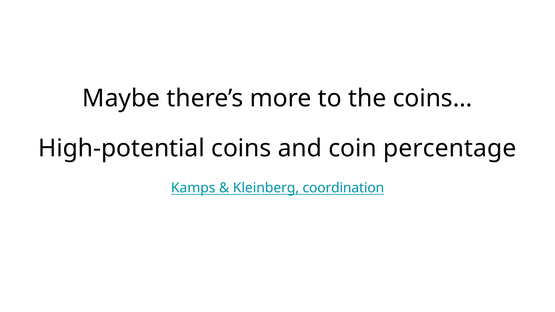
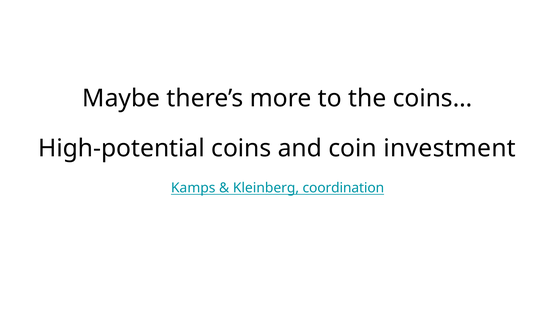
percentage: percentage -> investment (450, 149)
